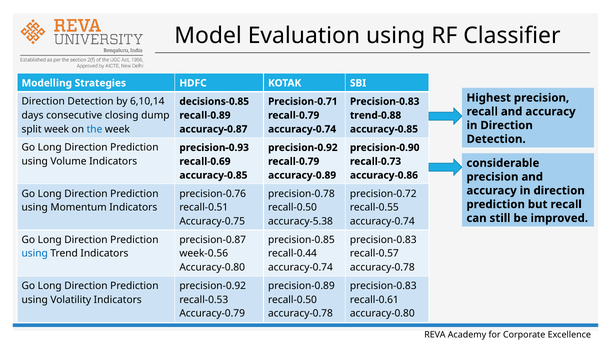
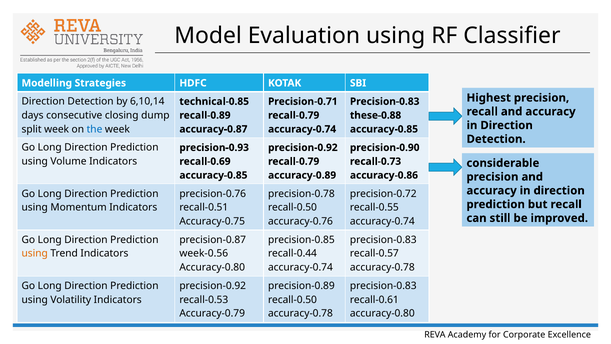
decisions-0.85: decisions-0.85 -> technical-0.85 (214, 101)
trend-0.88: trend-0.88 -> these-0.88 (376, 115)
accuracy-5.38: accuracy-5.38 -> accuracy-0.76 (300, 221)
using colour: blue -> orange (35, 253)
